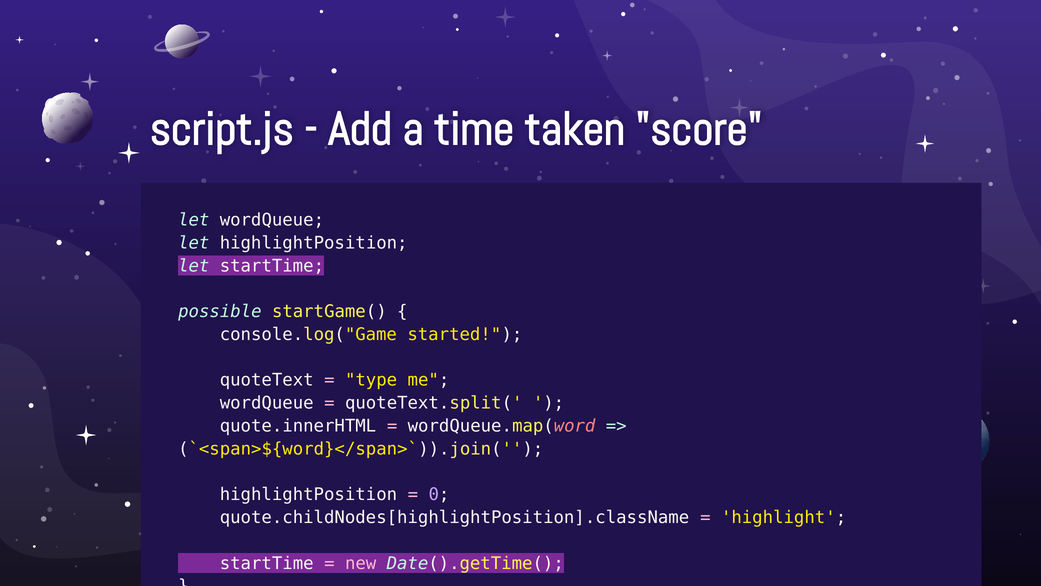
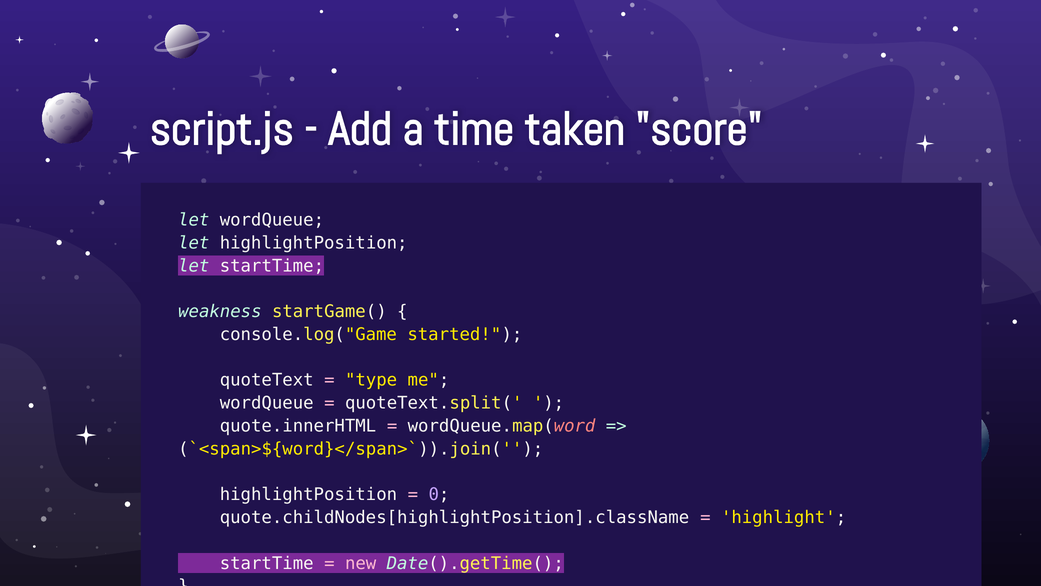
possible: possible -> weakness (220, 311)
